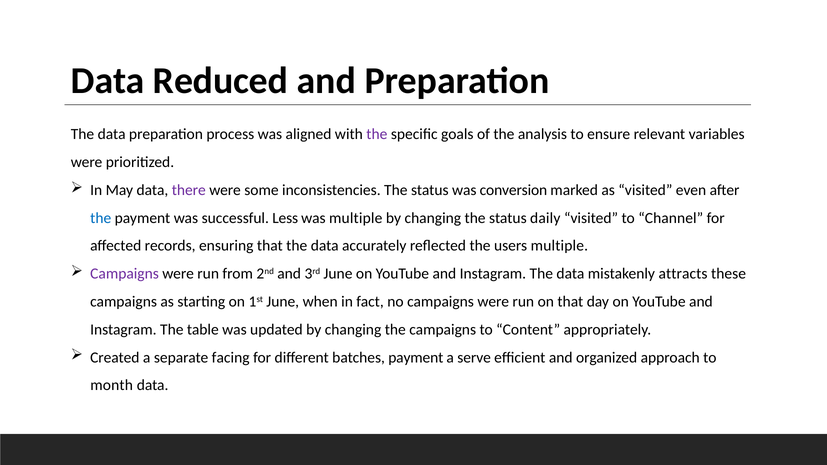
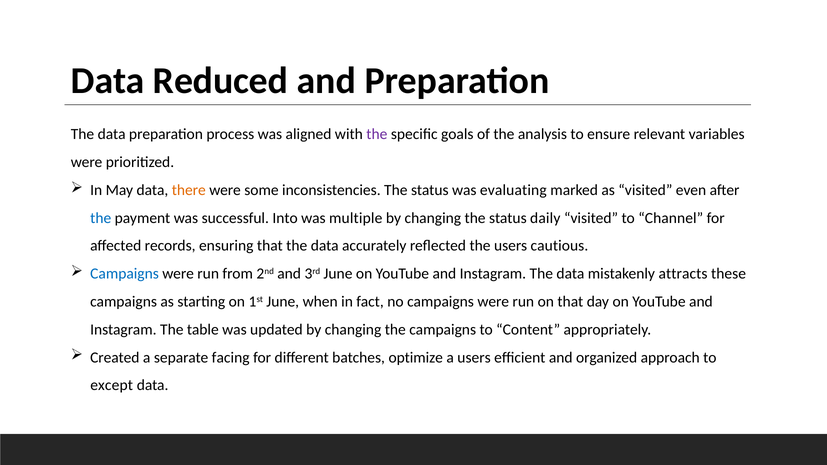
there colour: purple -> orange (189, 190)
conversion: conversion -> evaluating (513, 190)
Less: Less -> Into (285, 218)
users multiple: multiple -> cautious (559, 246)
Campaigns colour: purple -> blue (125, 274)
batches payment: payment -> optimize (416, 358)
a serve: serve -> users (474, 358)
month: month -> except (112, 385)
